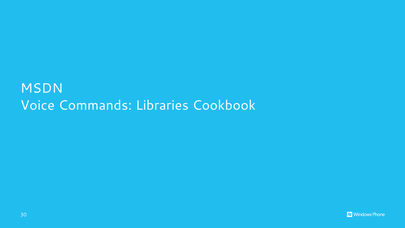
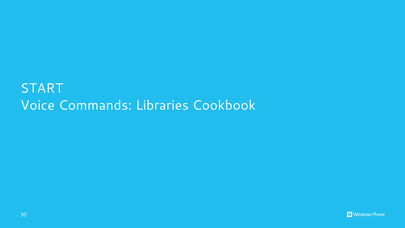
MSDN: MSDN -> START (42, 88)
